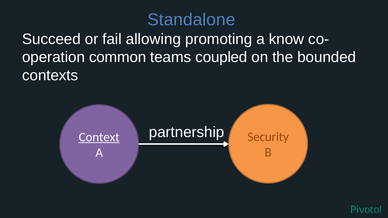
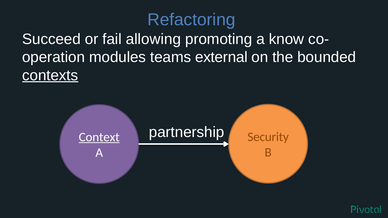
Standalone: Standalone -> Refactoring (191, 20)
common: common -> modules (118, 57)
coupled: coupled -> external (221, 57)
contexts underline: none -> present (50, 75)
